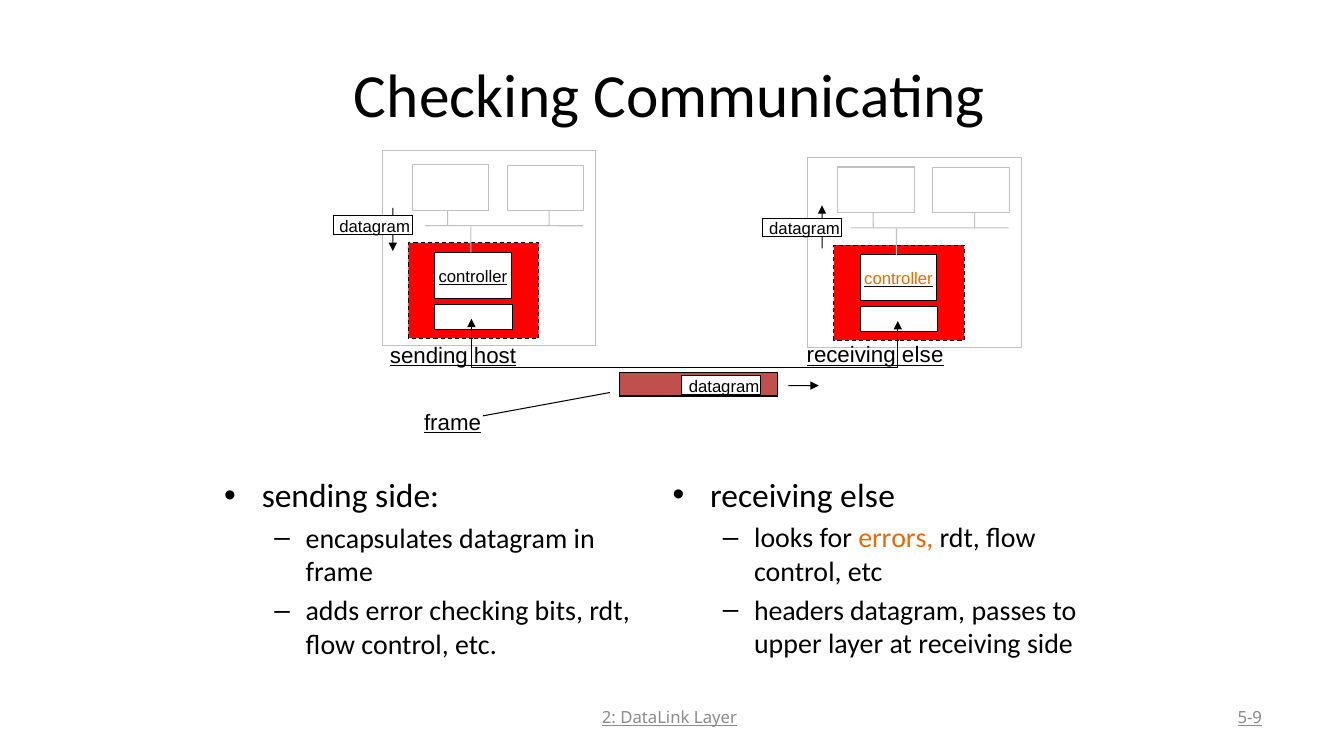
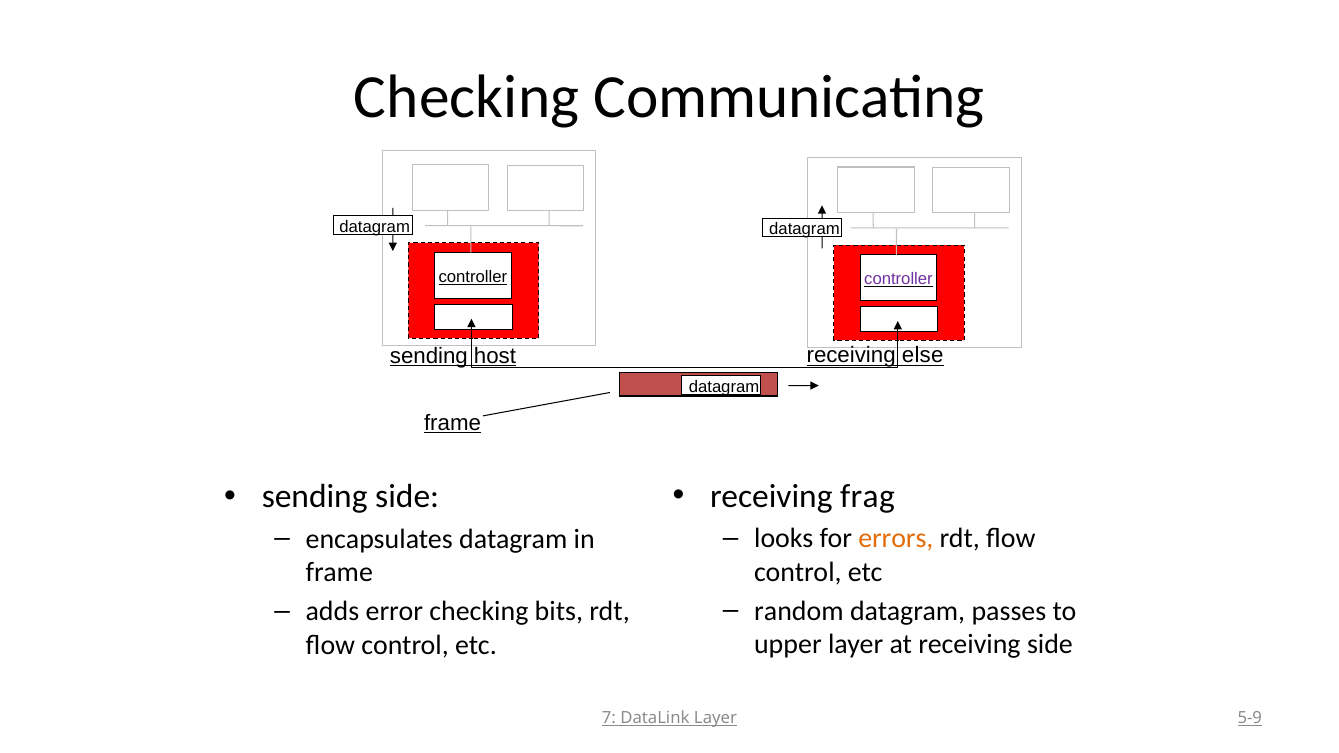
controller colour: orange -> purple (898, 279)
else: else -> frag (867, 497)
headers: headers -> random (799, 611)
2: 2 -> 7 (609, 718)
